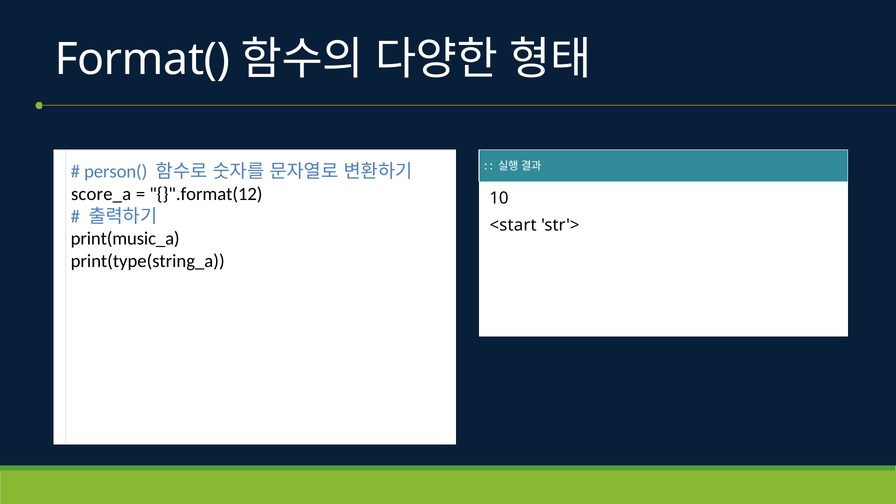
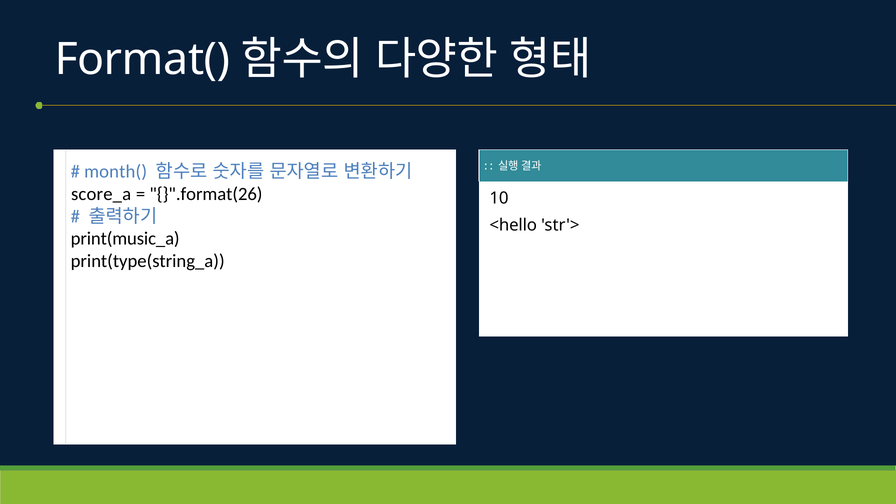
person(: person( -> month( (116, 172)
}".format(12: }".format(12 -> }".format(26 (206, 194)
<start: <start -> <hello (513, 225)
